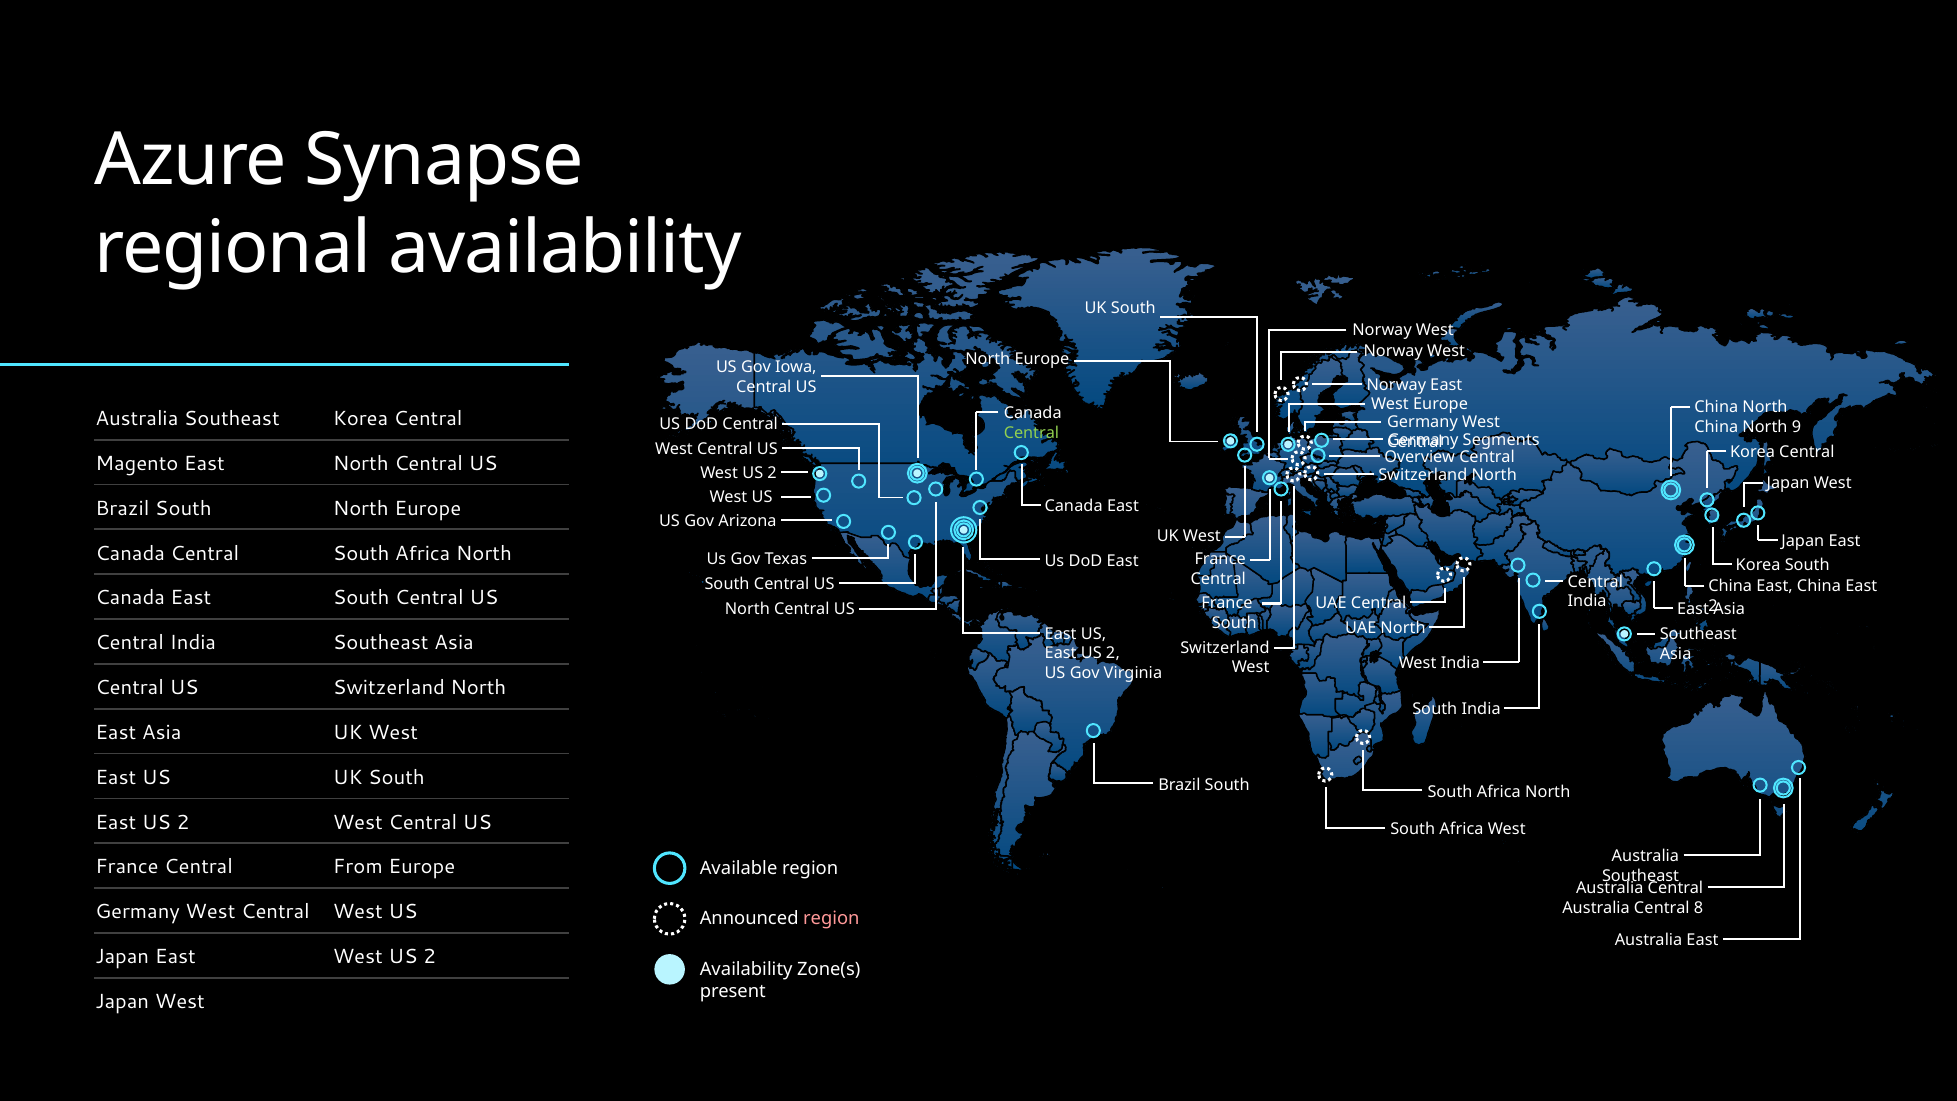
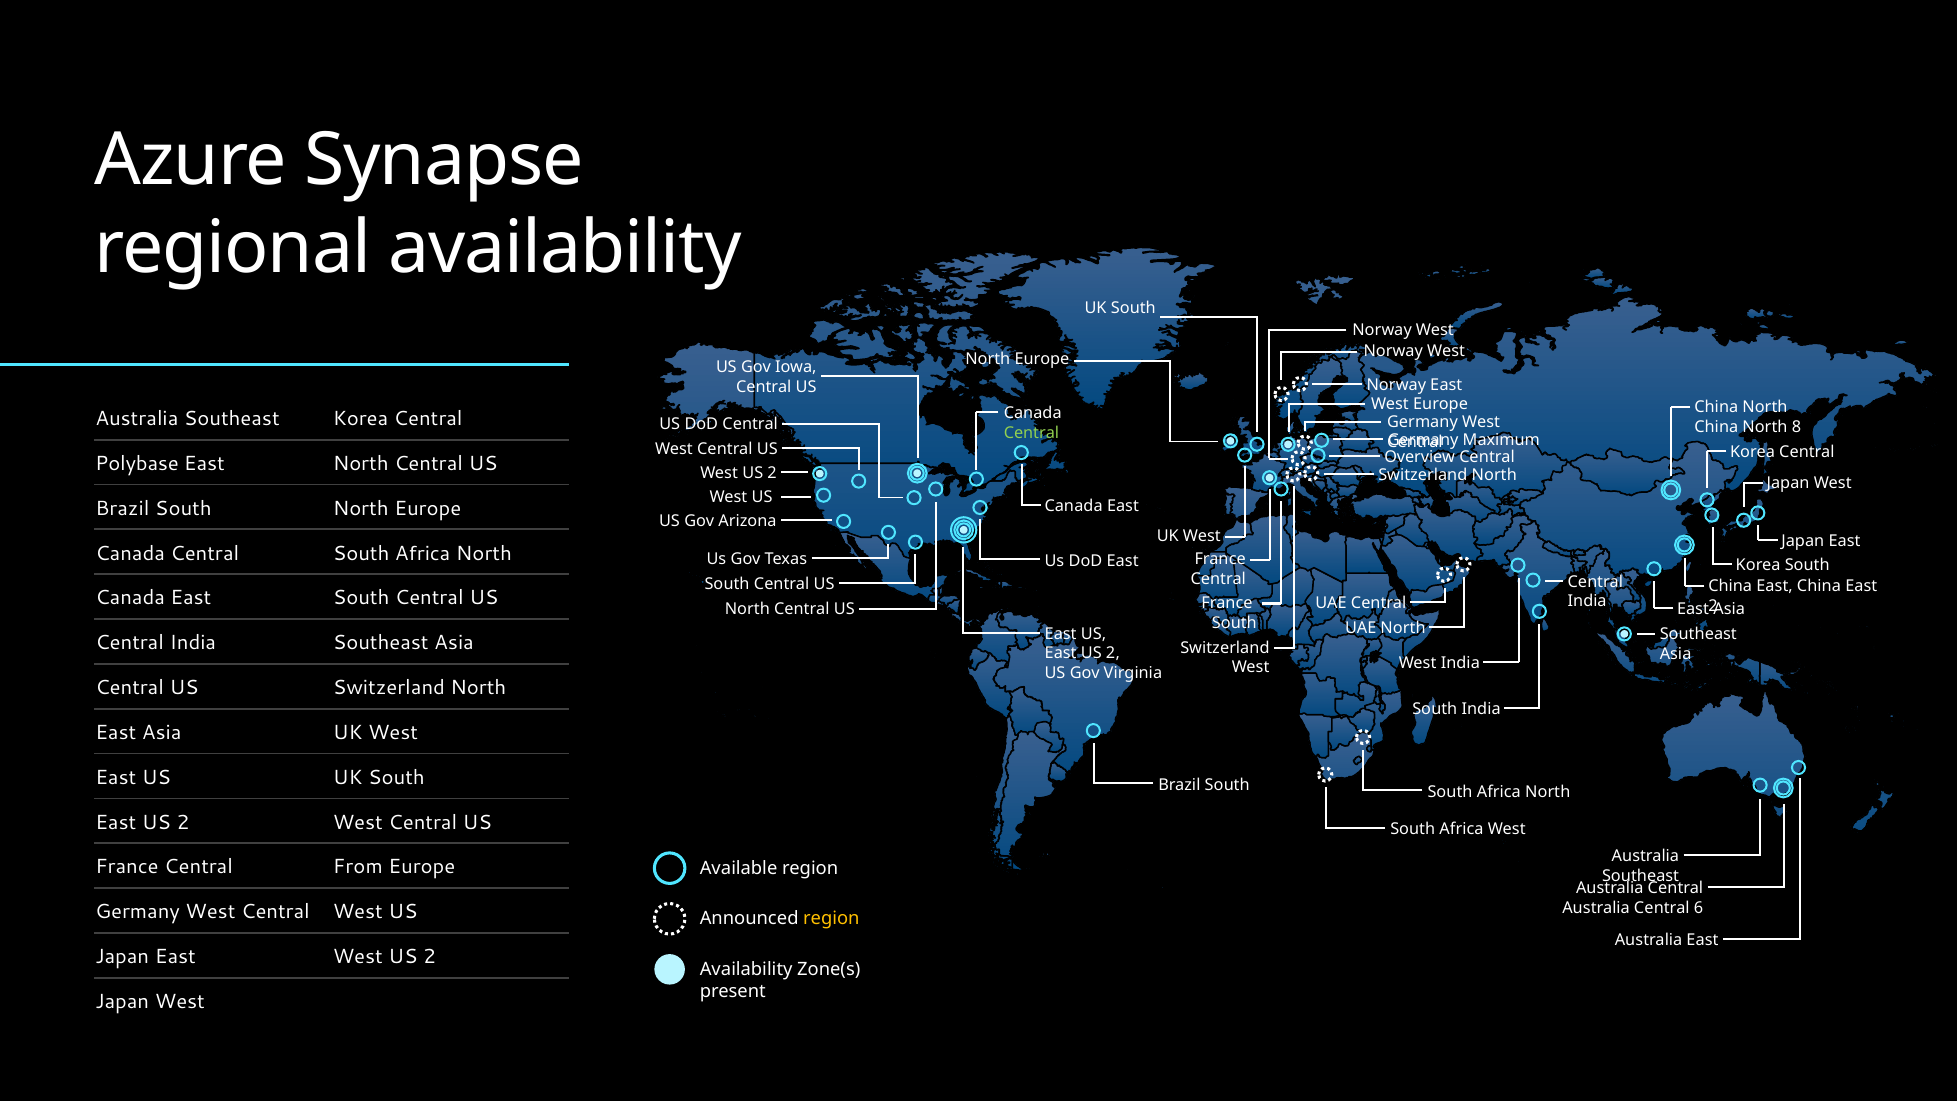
9: 9 -> 8 (1796, 427)
Segments: Segments -> Maximum (1501, 440)
Magento: Magento -> Polybase (137, 464)
8: 8 -> 6 (1699, 908)
region colour: pink -> yellow (831, 919)
